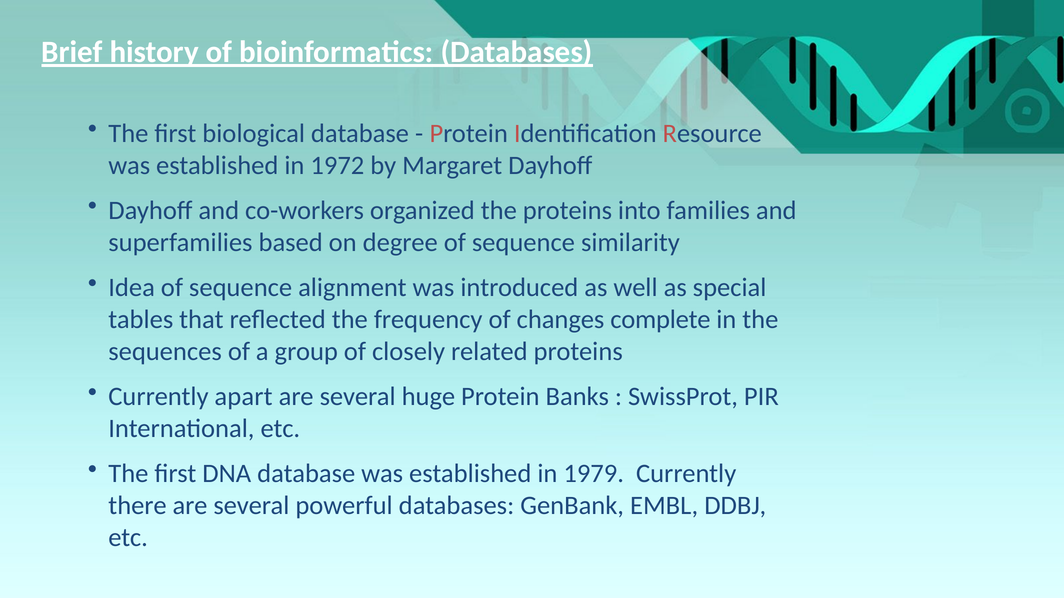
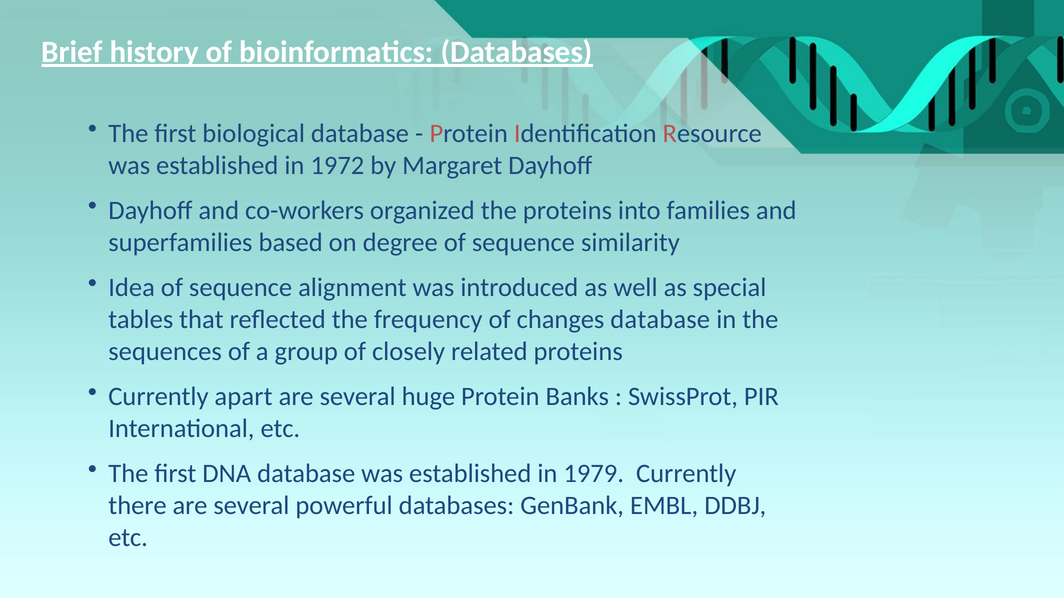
changes complete: complete -> database (660, 320)
